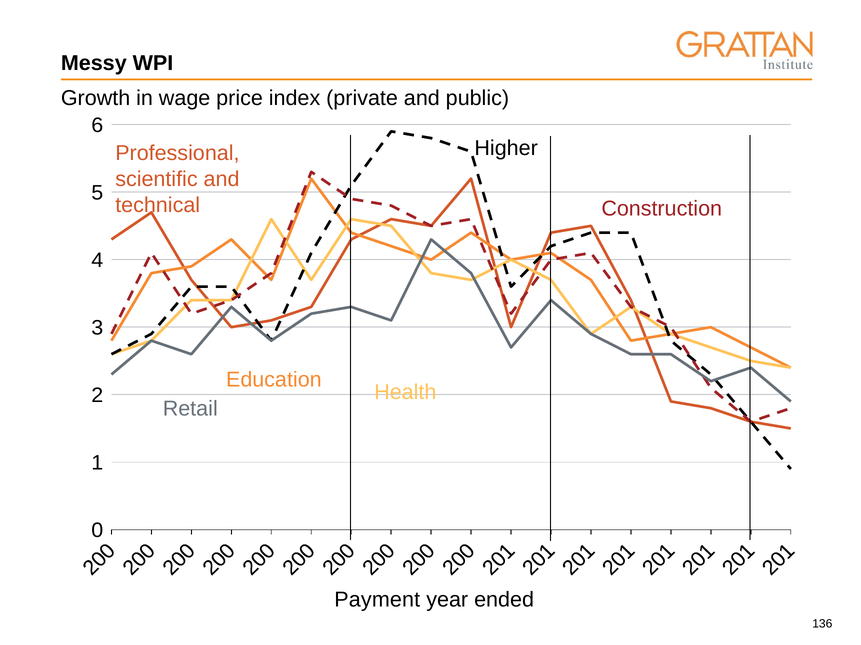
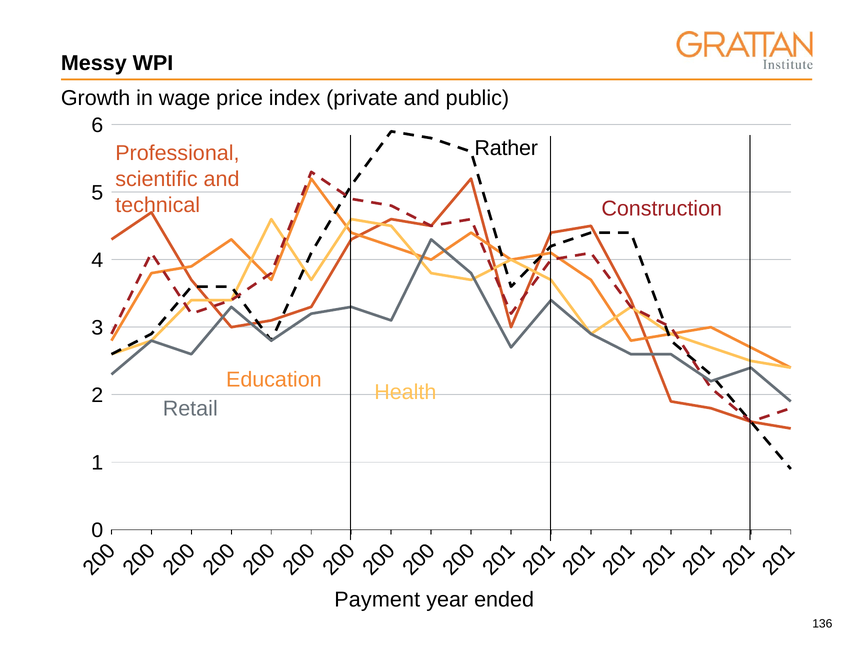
Higher: Higher -> Rather (506, 148)
